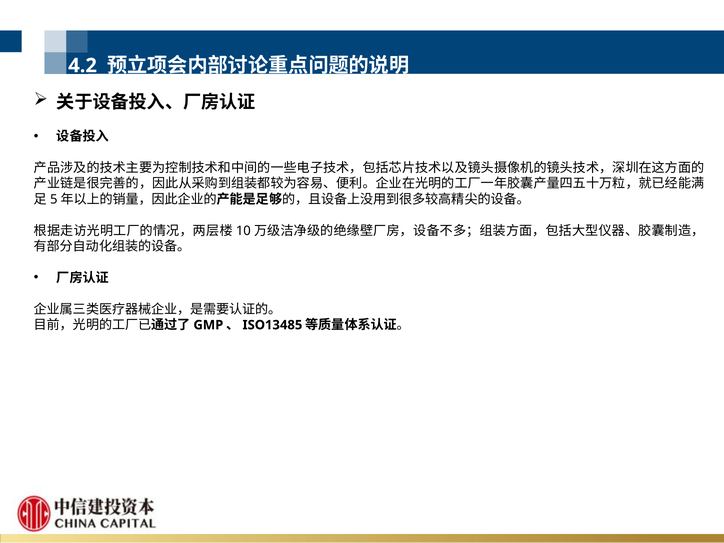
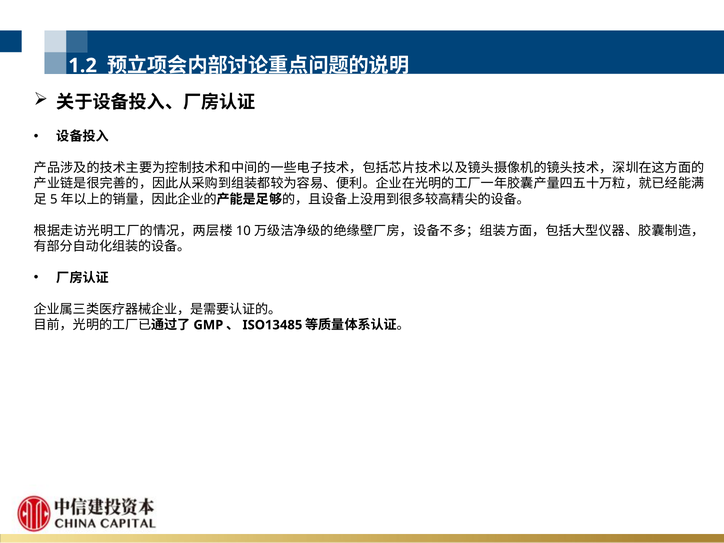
4.2: 4.2 -> 1.2 (83, 66)
